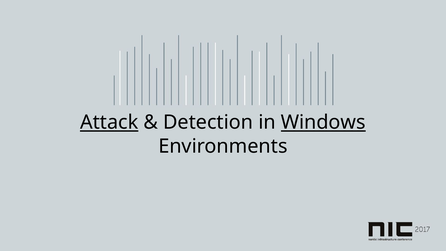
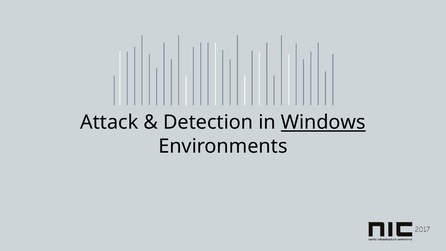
Attack underline: present -> none (109, 122)
